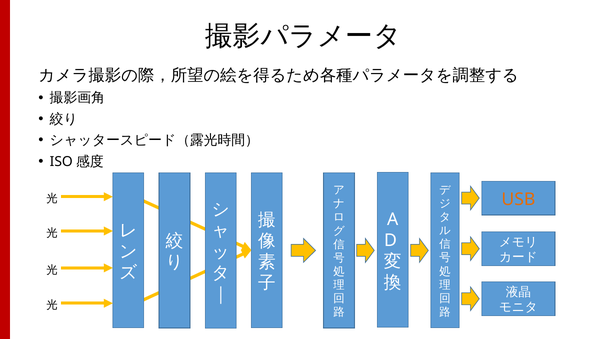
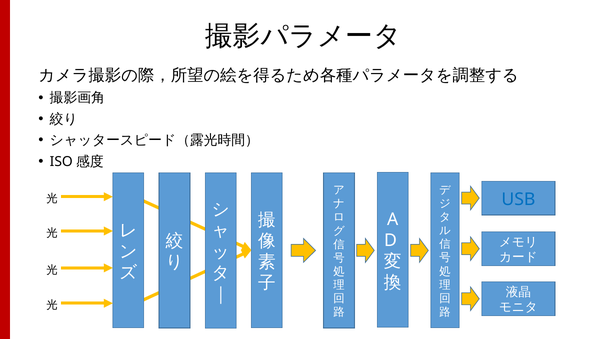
USB colour: orange -> blue (518, 199)
